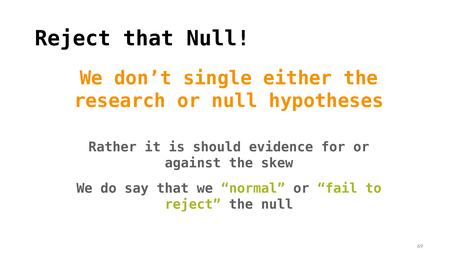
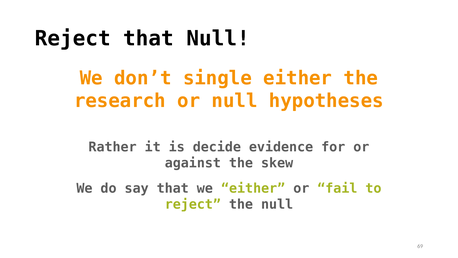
should: should -> decide (217, 147)
we normal: normal -> either (253, 188)
